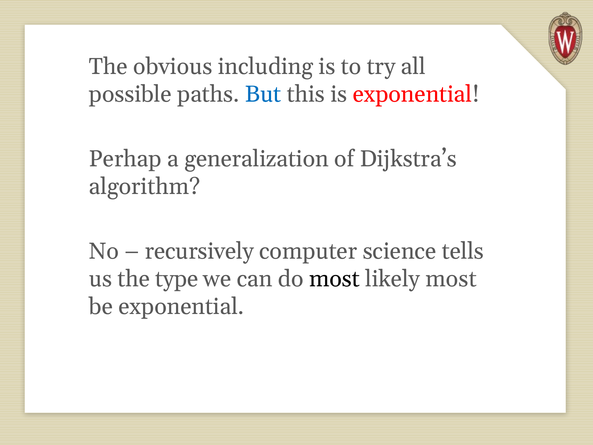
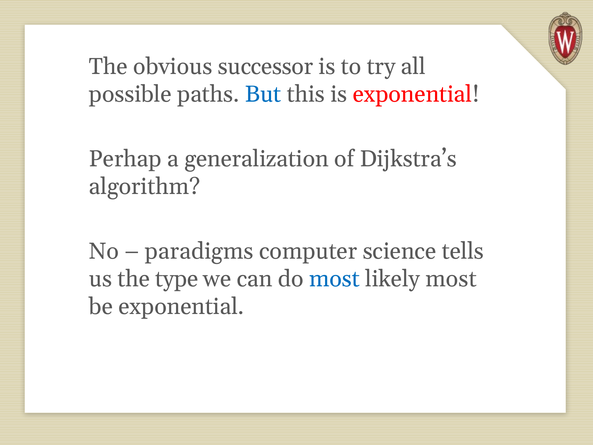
including: including -> successor (266, 66)
recursively: recursively -> paradigms (199, 251)
most colour: black -> blue (334, 279)
